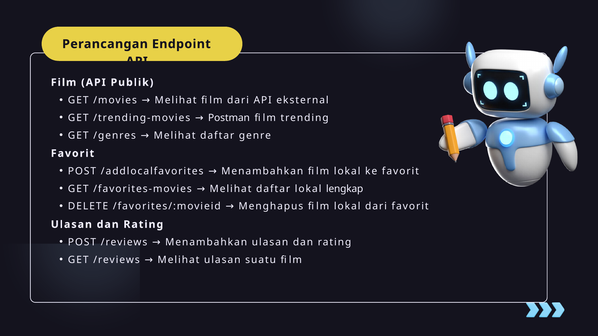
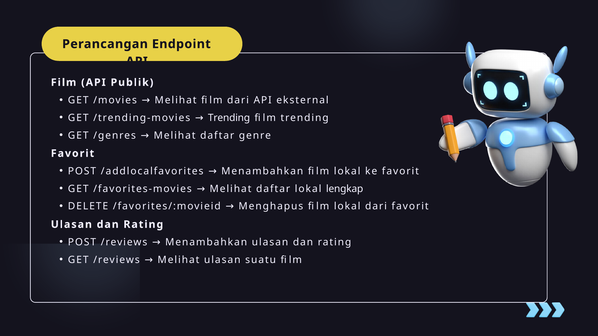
/trending-movies Postman: Postman -> Trending (229, 118)
